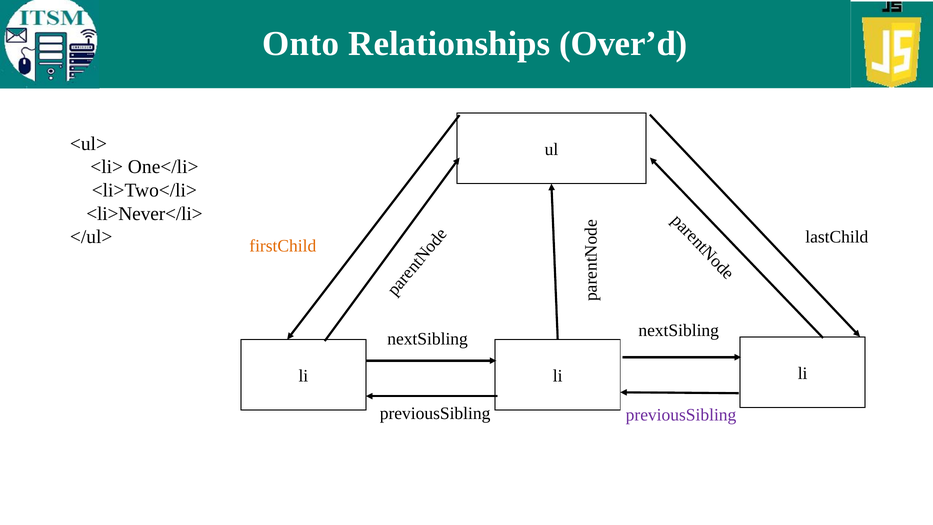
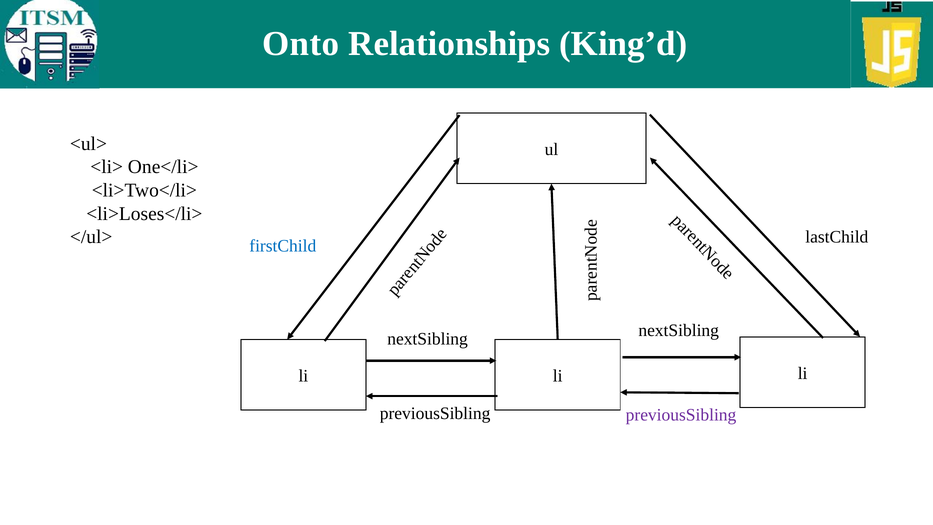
Over’d: Over’d -> King’d (623, 44)
<li>Never</li>: <li>Never</li> -> <li>Loses</li> (144, 214)
firstChild colour: orange -> blue (283, 246)
